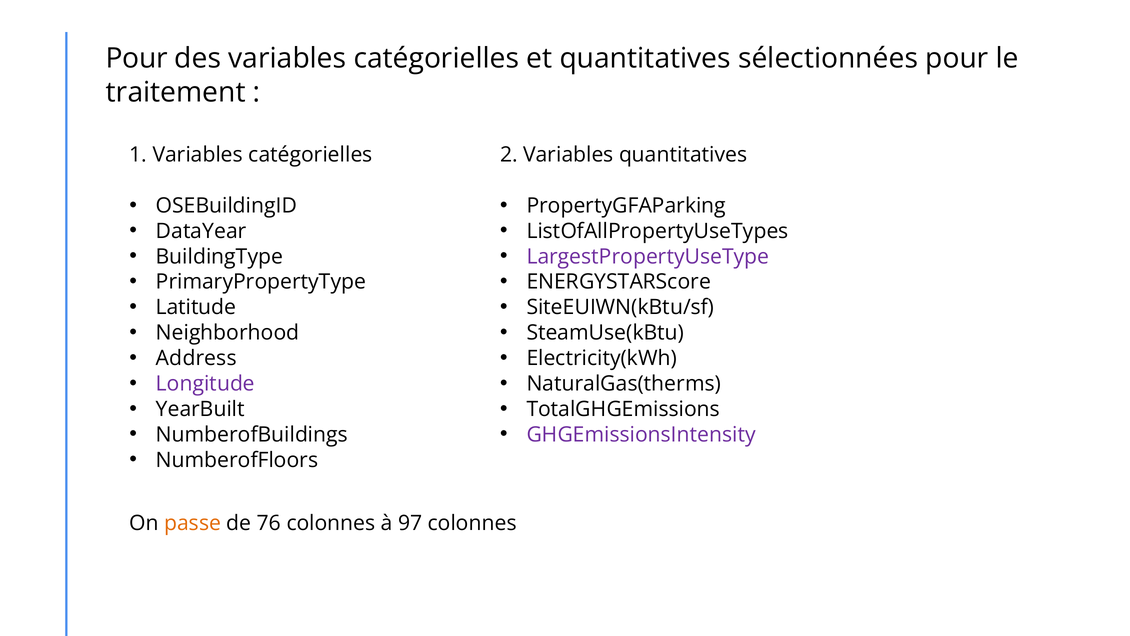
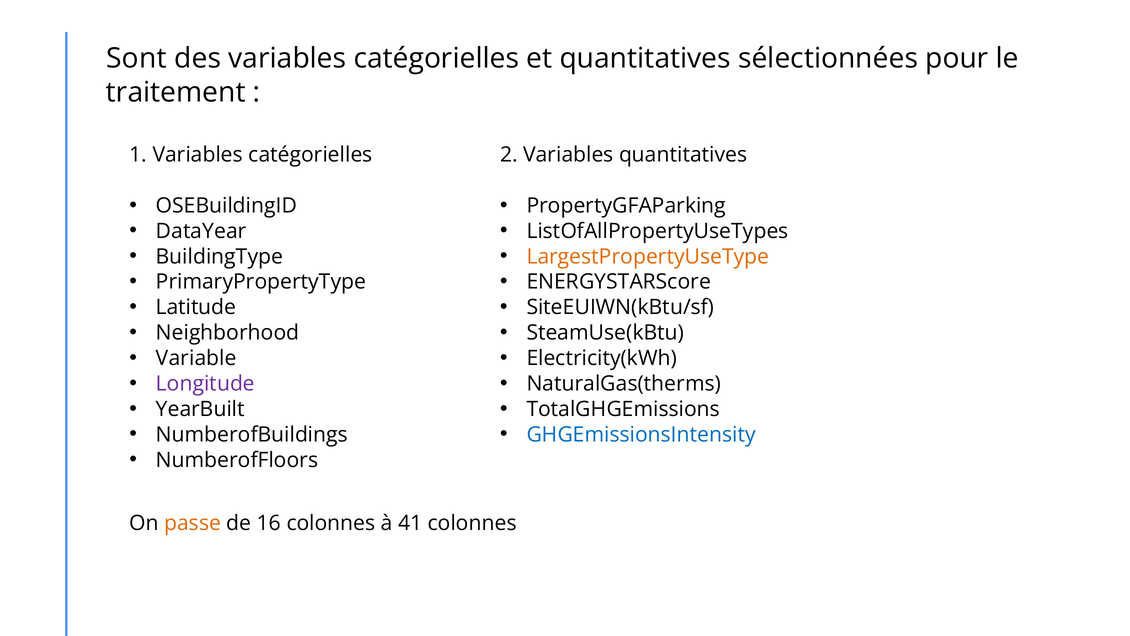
Pour: Pour -> Sont (136, 58)
LargestPropertyUseType colour: purple -> orange (648, 256)
Address: Address -> Variable (196, 358)
GHGEmissionsIntensity colour: purple -> blue (641, 434)
76: 76 -> 16 (269, 523)
97: 97 -> 41 (410, 523)
